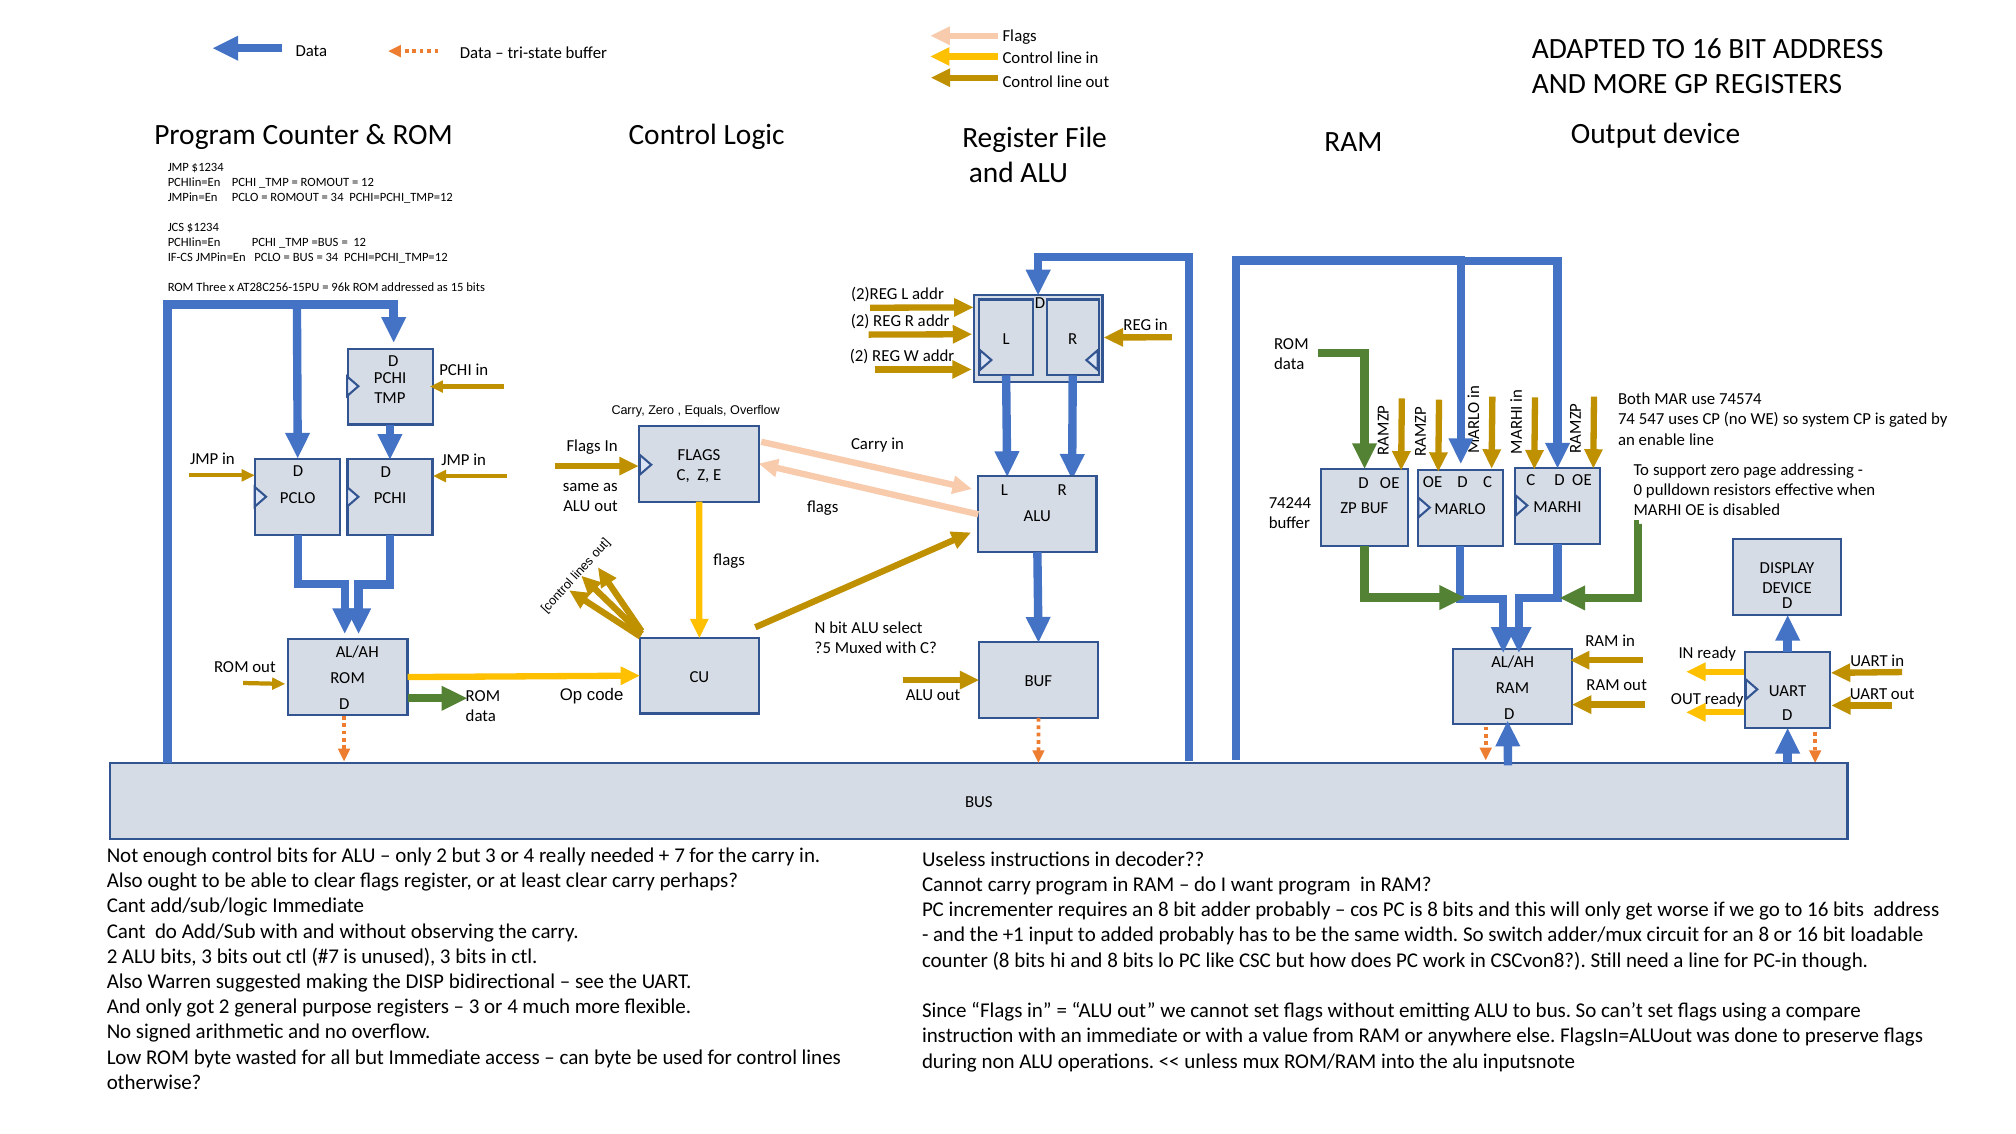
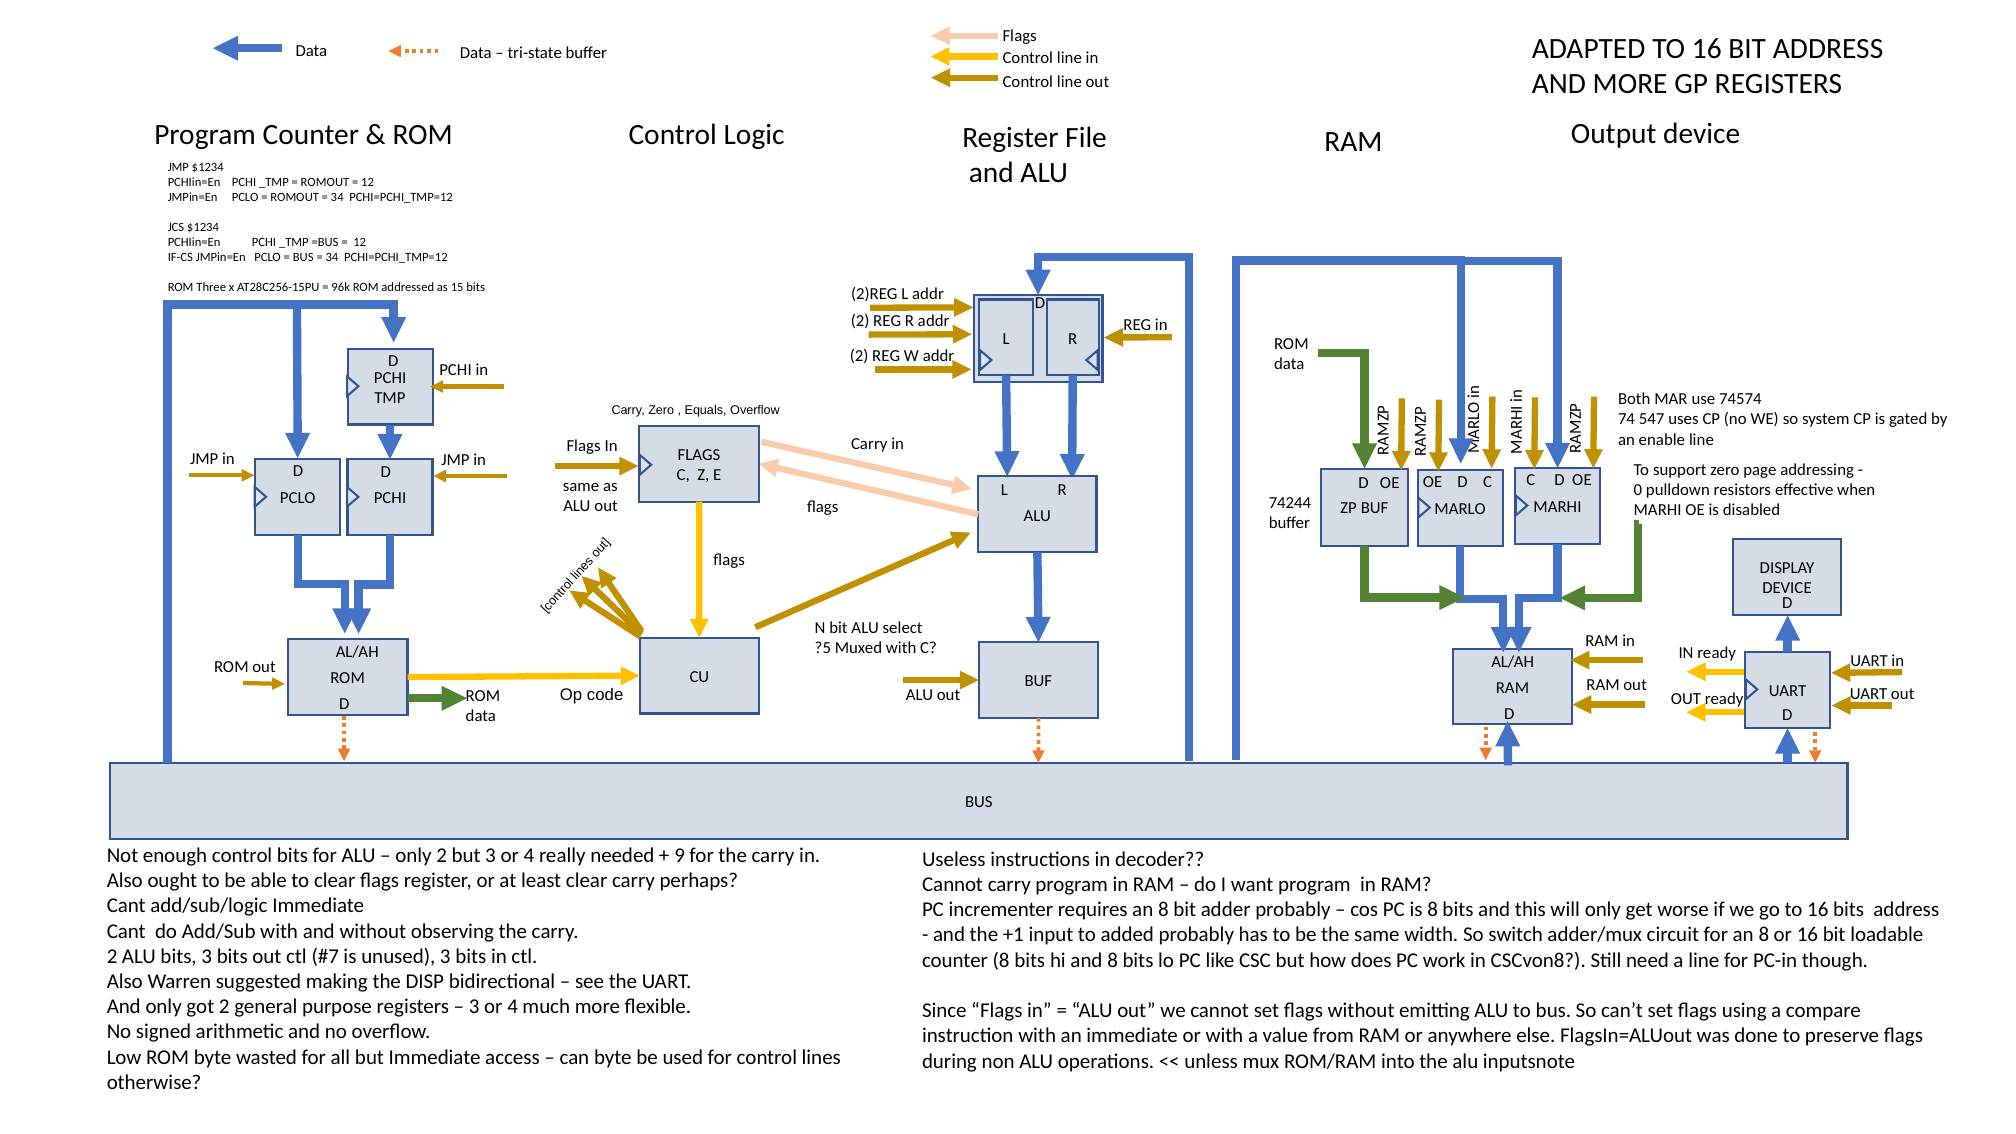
7: 7 -> 9 (680, 855)
